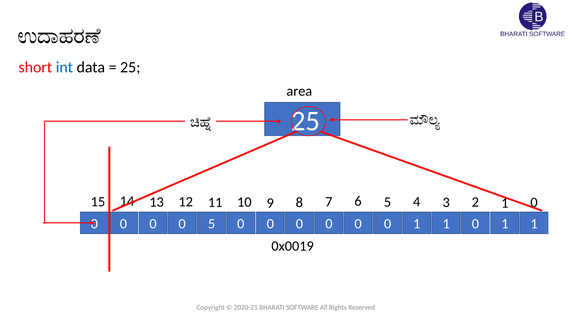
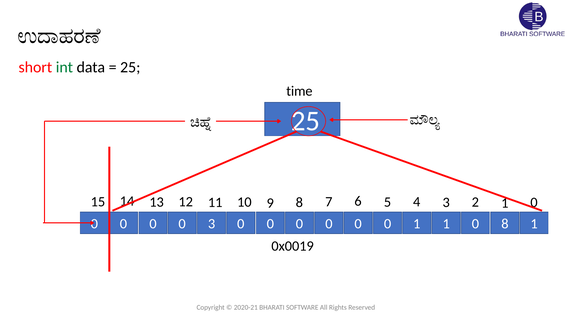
int colour: blue -> green (64, 67)
area: area -> time (299, 91)
0 5: 5 -> 3 (212, 224)
1: 1 -> 8 (505, 224)
